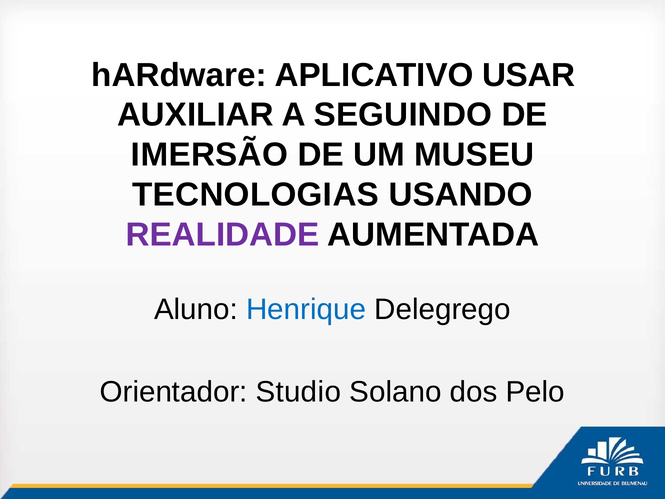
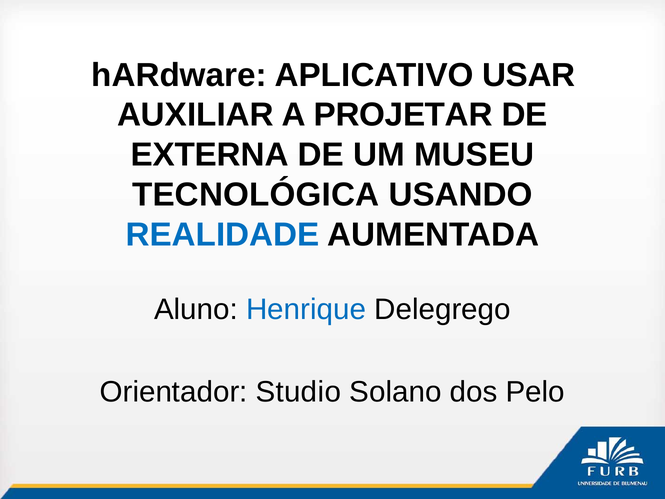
SEGUINDO: SEGUINDO -> PROJETAR (403, 115)
IMERSÃO: IMERSÃO -> EXTERNA (210, 155)
TECNOLOGIAS: TECNOLOGIAS -> TECNOLÓGICA (256, 195)
REALIDADE colour: purple -> blue (223, 235)
